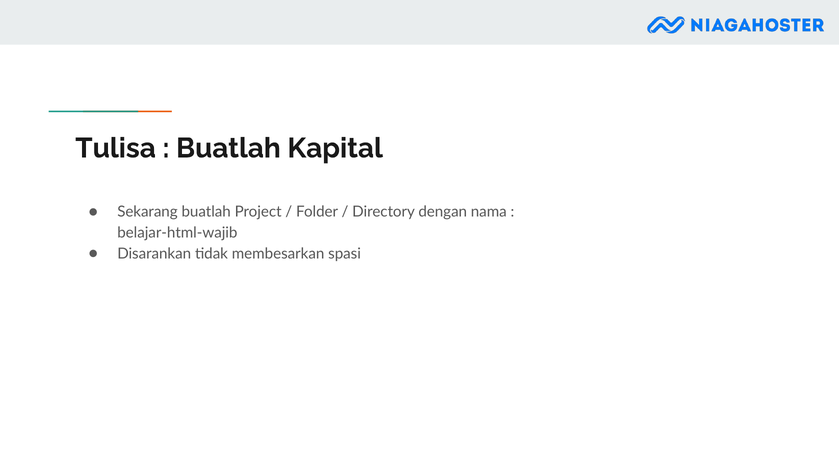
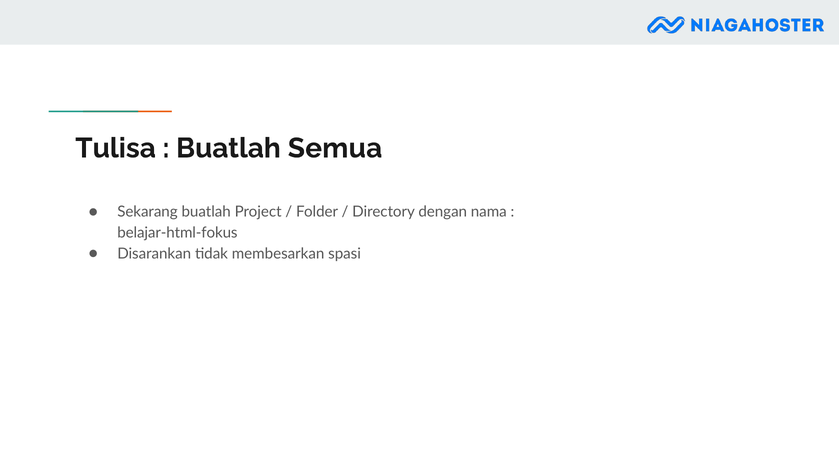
Kapital: Kapital -> Semua (335, 148)
belajar-html-wajib: belajar-html-wajib -> belajar-html-fokus (177, 233)
